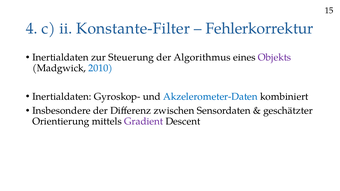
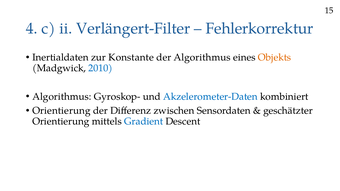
Konstante-Filter: Konstante-Filter -> Verlängert-Filter (133, 29)
Steuerung: Steuerung -> Konstante (131, 57)
Objekts colour: purple -> orange (275, 57)
Inertialdaten: Inertialdaten -> Algorithmus (62, 97)
Insbesondere: Insbesondere -> Orientierung (61, 111)
Gradient colour: purple -> blue (144, 122)
